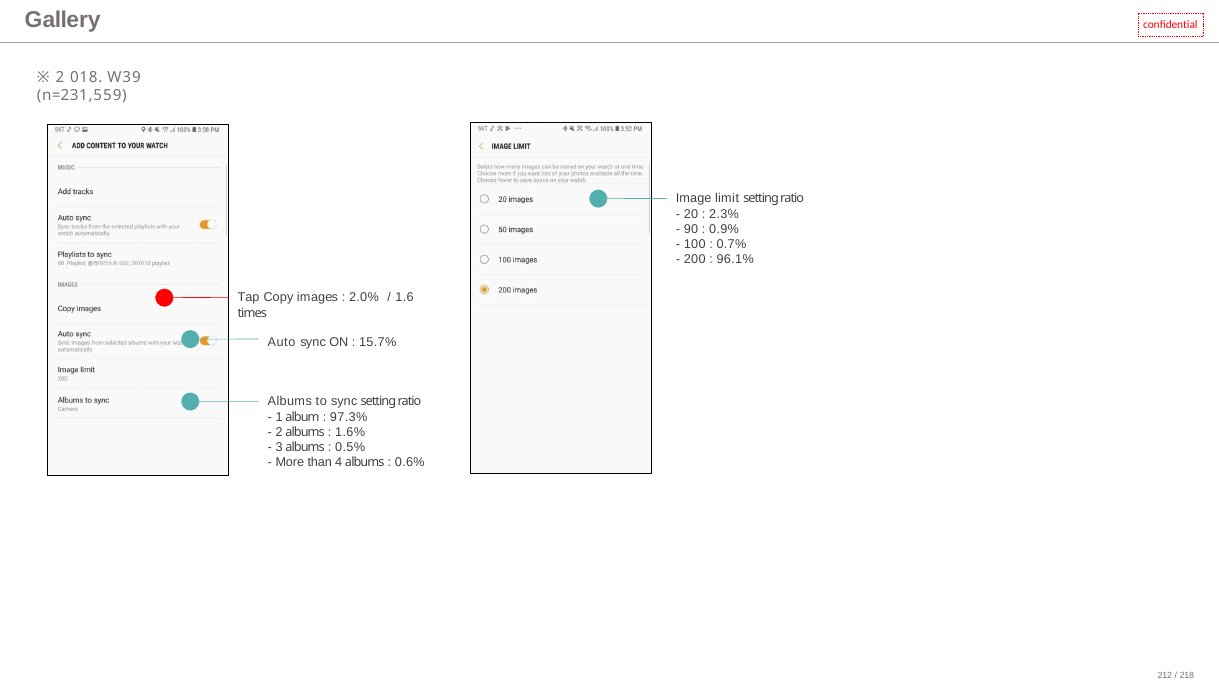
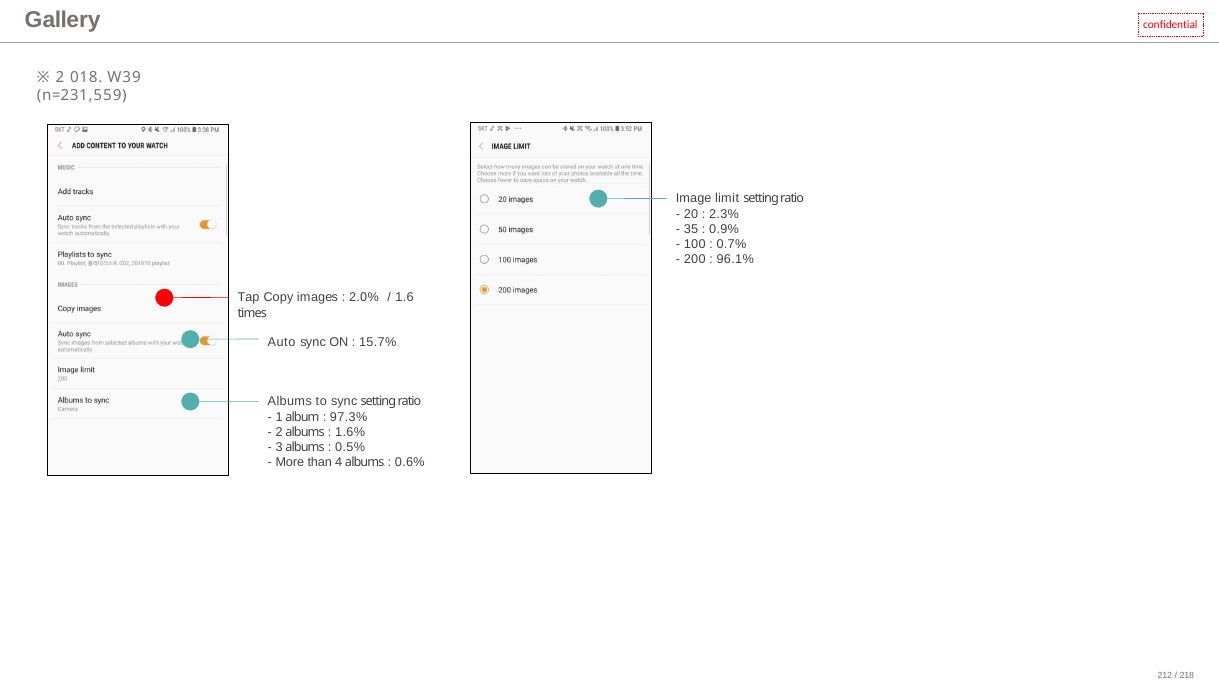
90: 90 -> 35 (691, 229)
